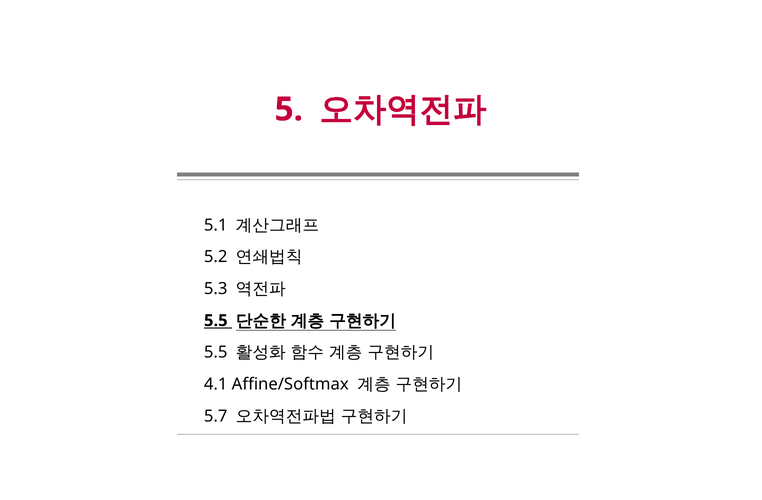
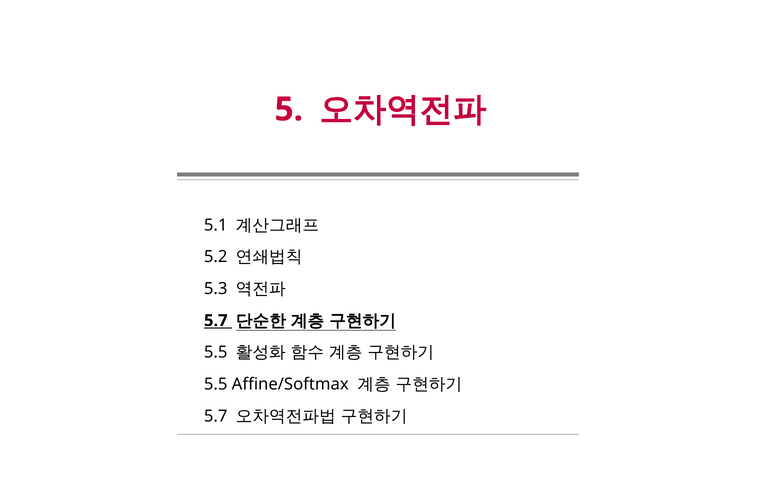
5.5: 5.5 -> 5.7 (216, 321)
4.1: 4.1 -> 5.5 (216, 385)
